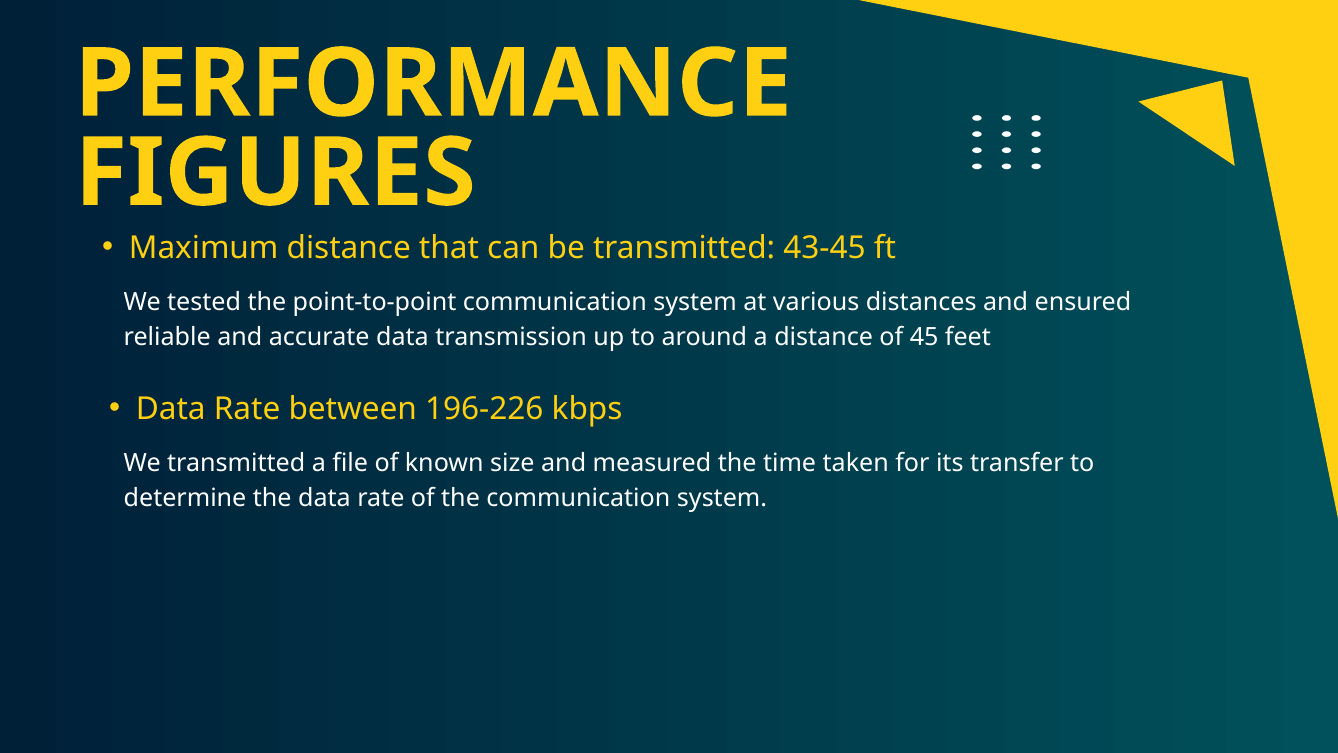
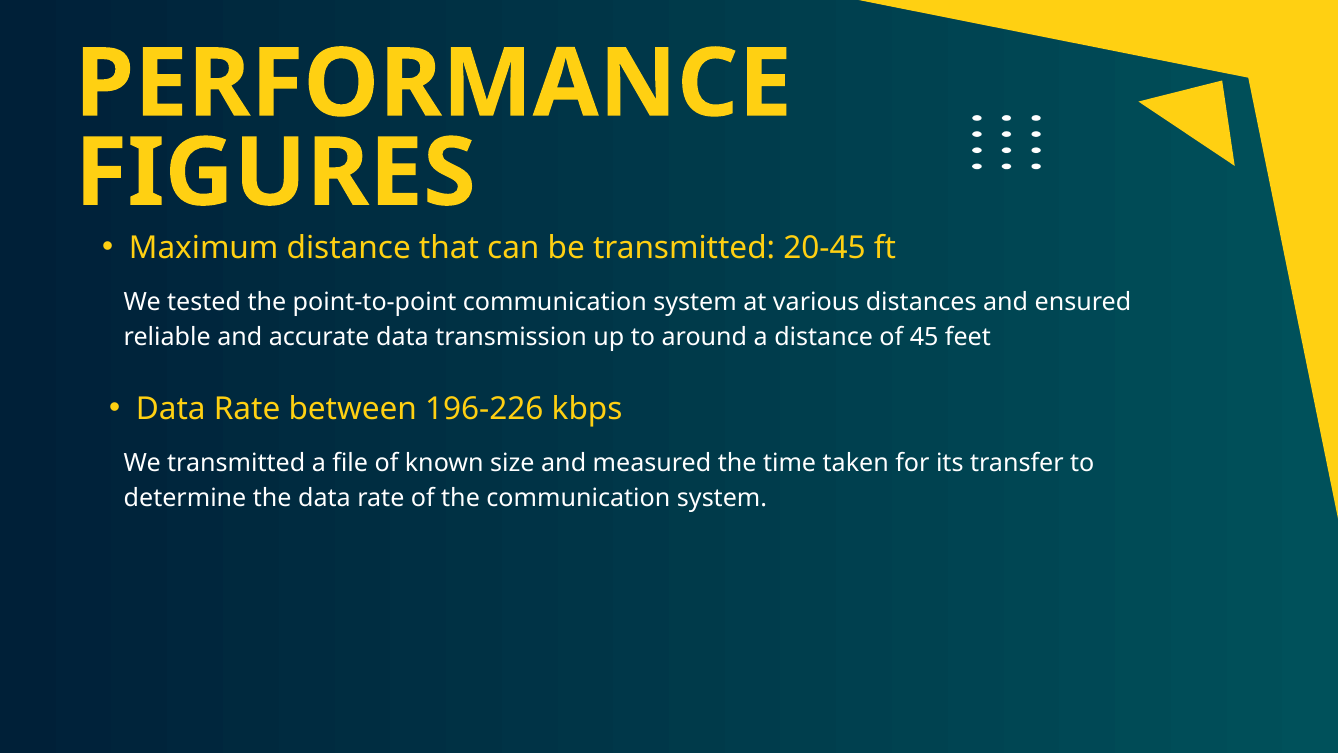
43-45: 43-45 -> 20-45 (824, 248)
